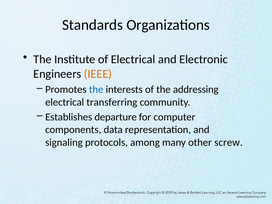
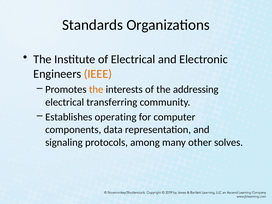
the colour: blue -> orange (96, 89)
departure: departure -> operating (116, 117)
screw: screw -> solves (229, 142)
